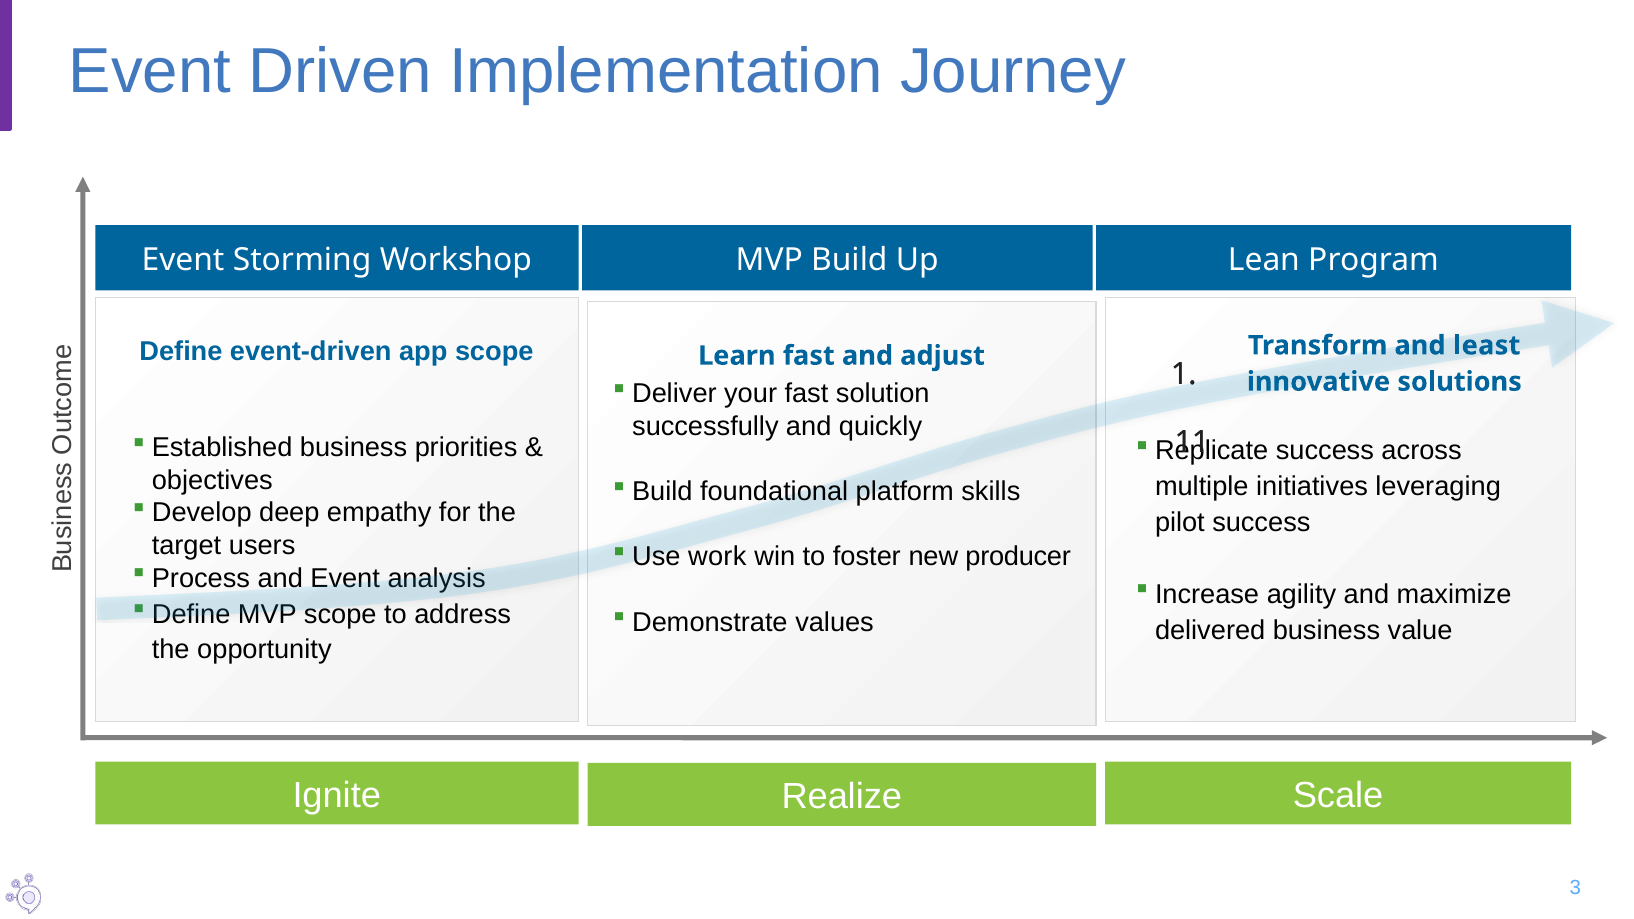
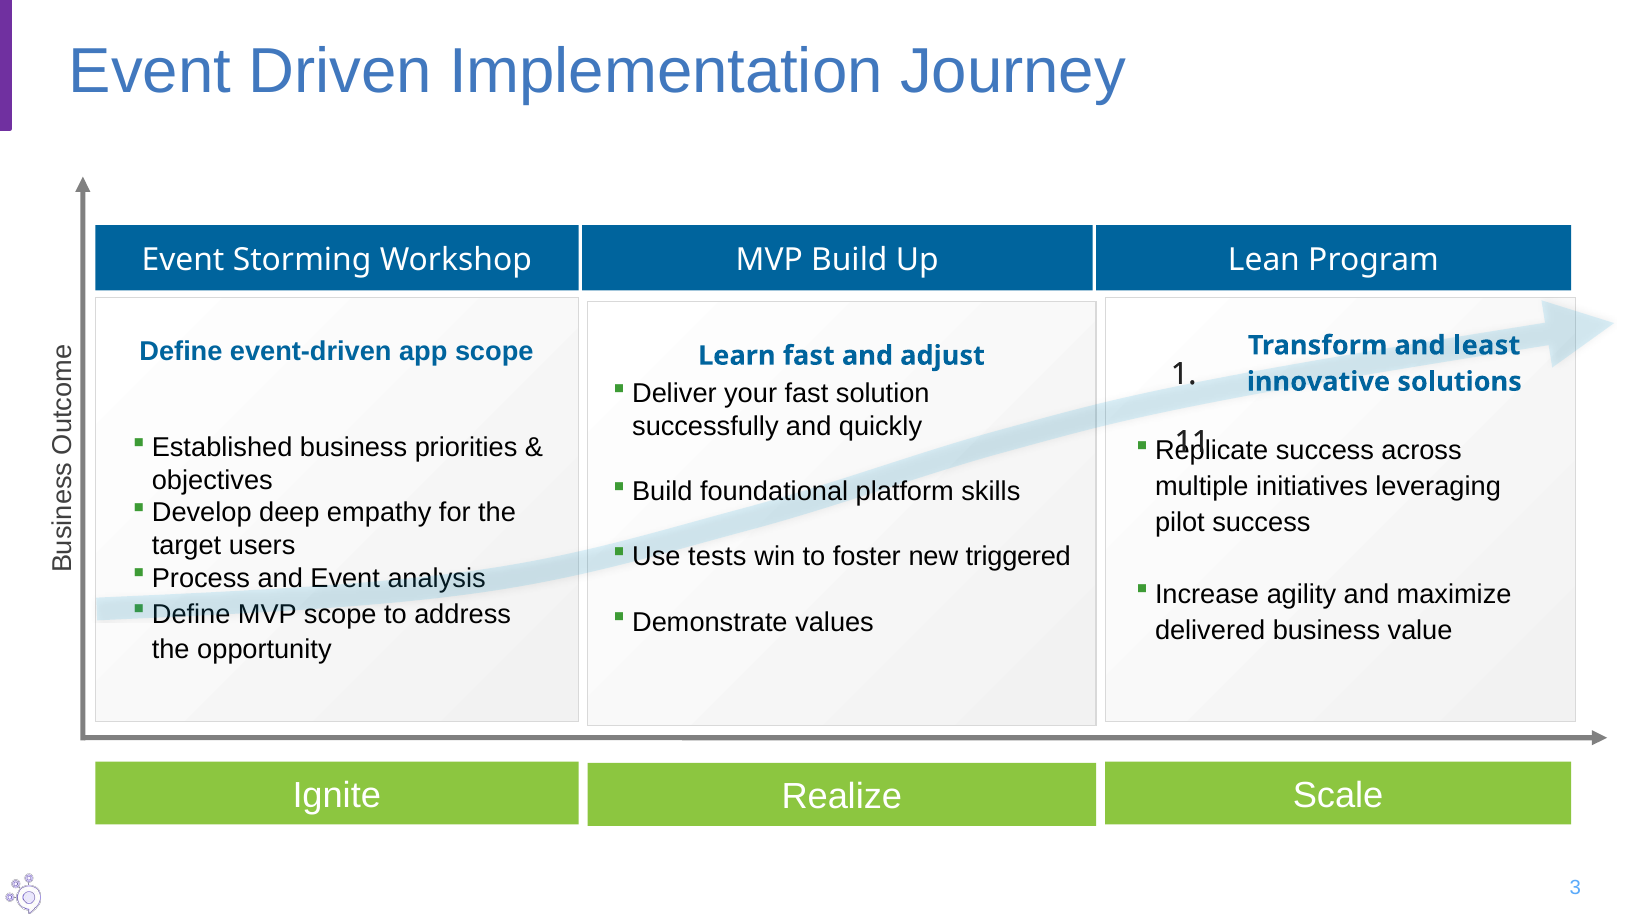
work: work -> tests (717, 557)
producer: producer -> triggered (1018, 557)
